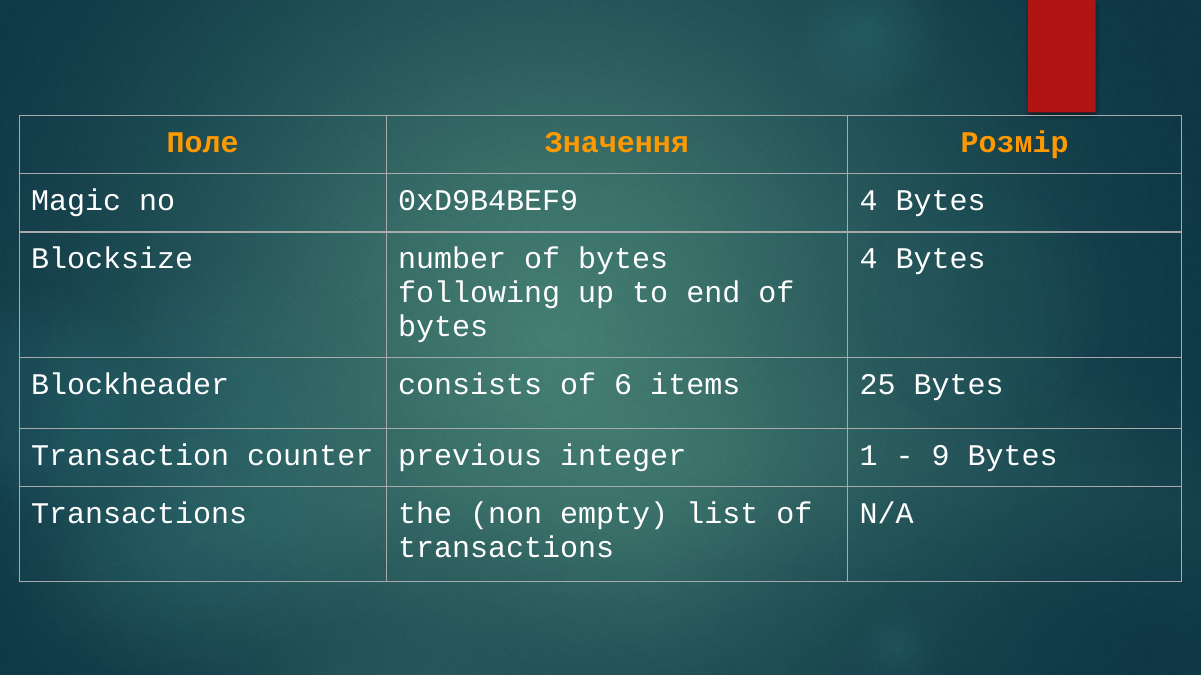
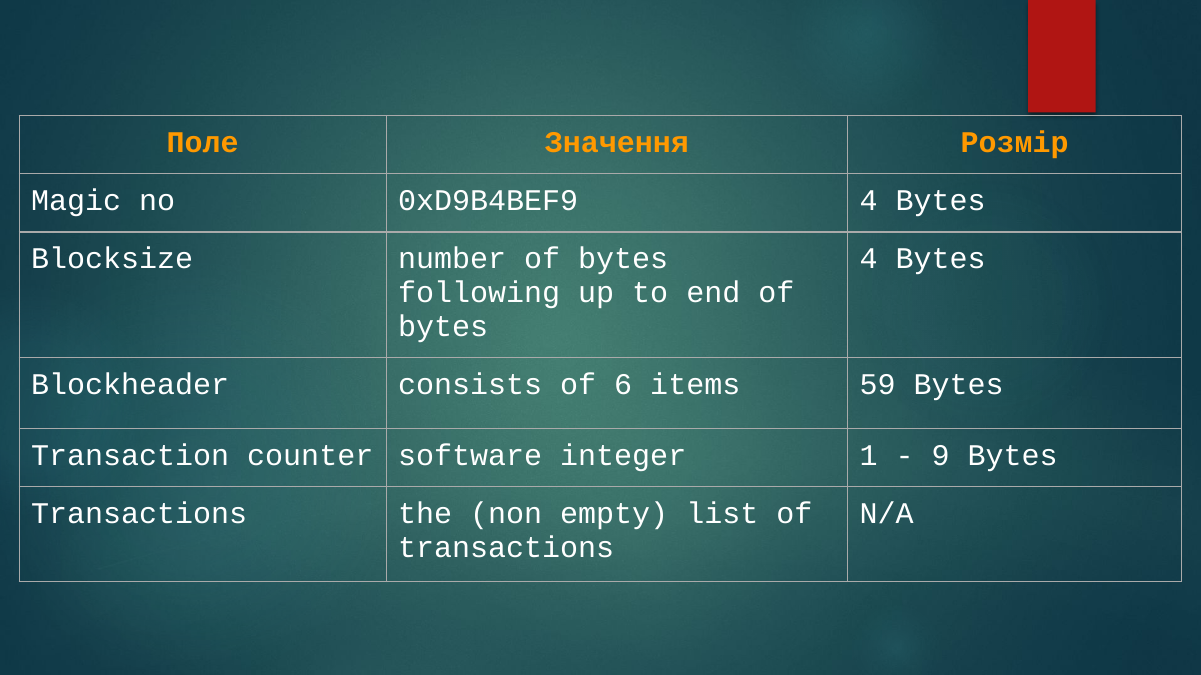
25: 25 -> 59 (878, 385)
previous: previous -> software (470, 456)
